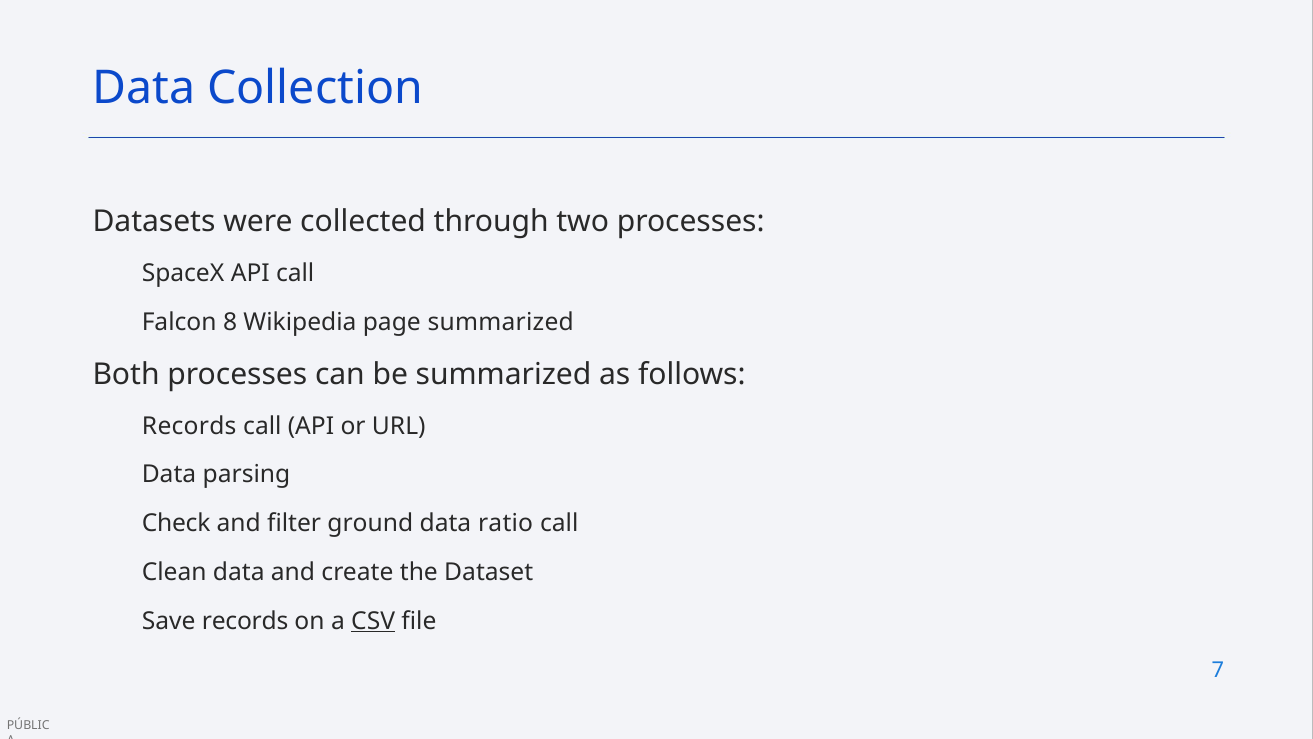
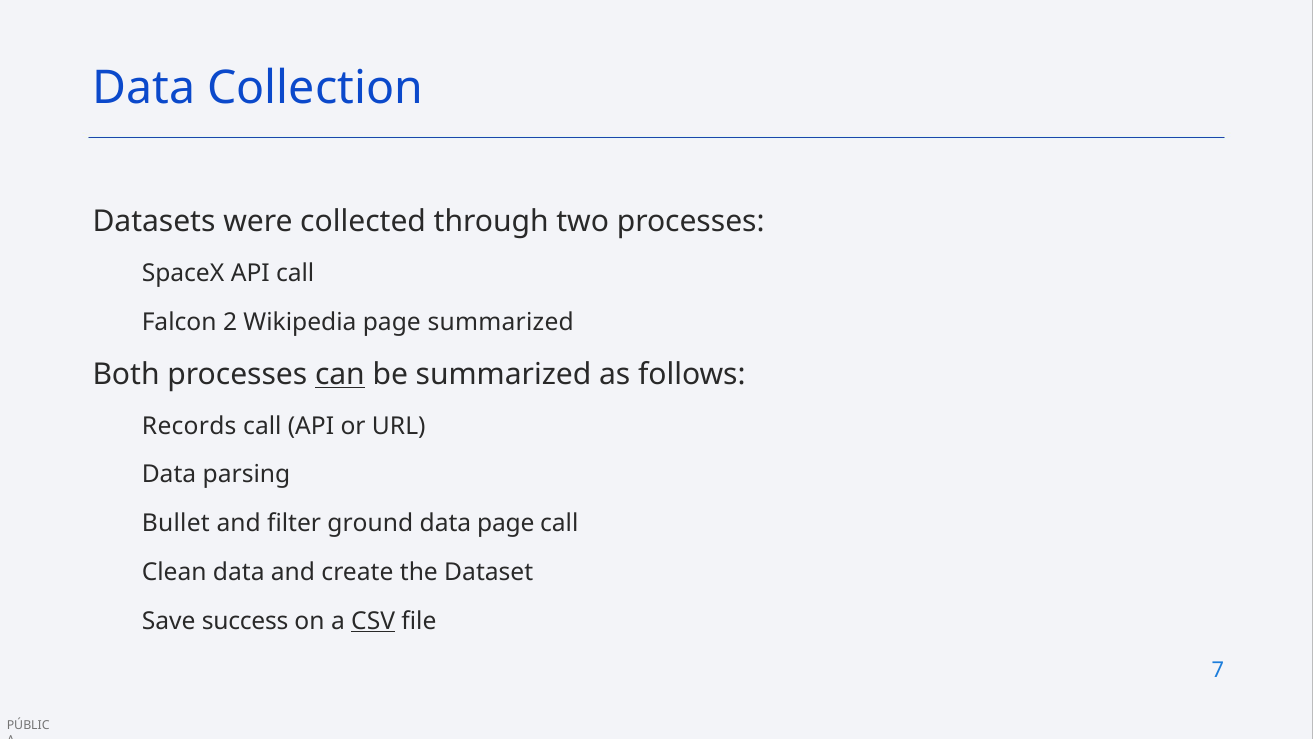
8: 8 -> 2 (230, 322)
can underline: none -> present (340, 374)
Check: Check -> Bullet (176, 523)
data ratio: ratio -> page (506, 523)
Save records: records -> success (245, 621)
